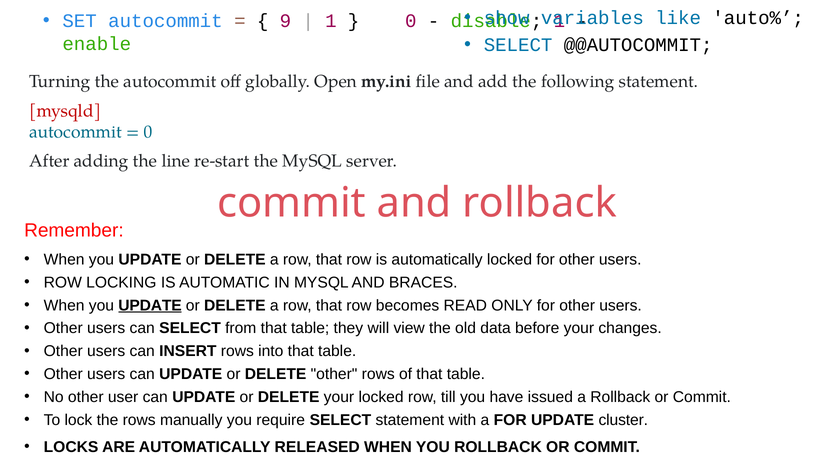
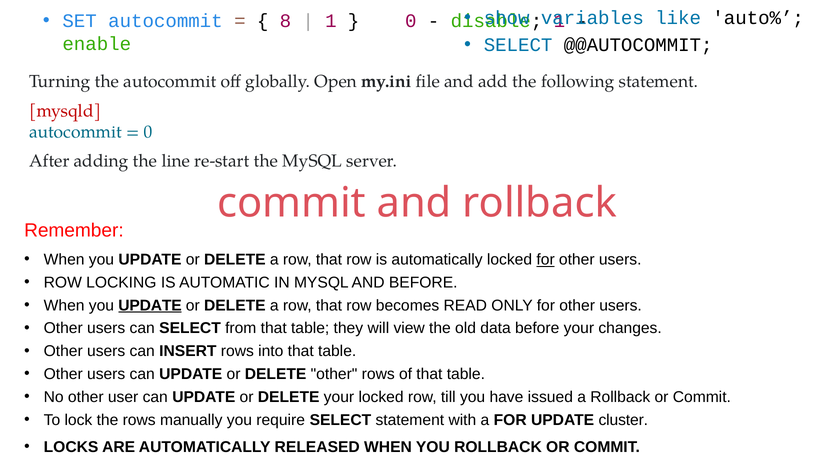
9: 9 -> 8 (285, 21)
for underline: none -> present (546, 260)
AND BRACES: BRACES -> BEFORE (423, 283)
